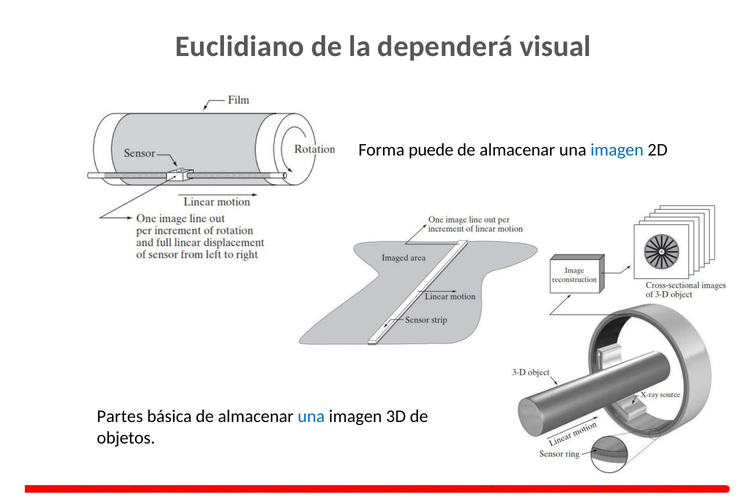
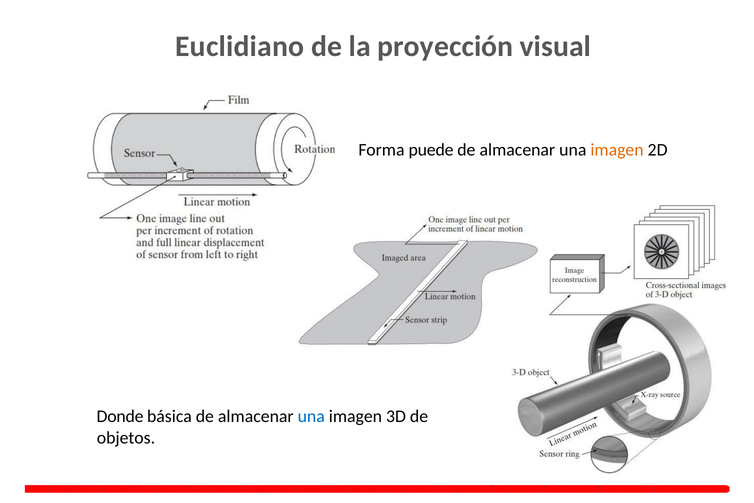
dependerá: dependerá -> proyección (445, 46)
imagen colour: blue -> orange (617, 150)
Partes: Partes -> Donde (120, 417)
